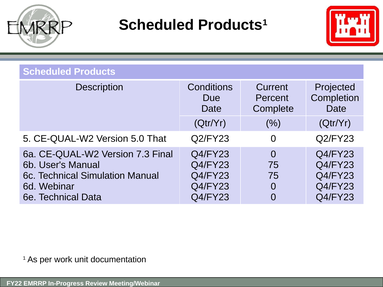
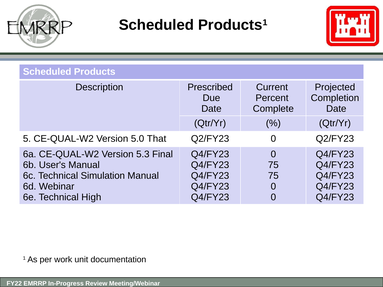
Conditions: Conditions -> Prescribed (210, 87)
7.3: 7.3 -> 5.3 (143, 154)
Data: Data -> High (91, 197)
